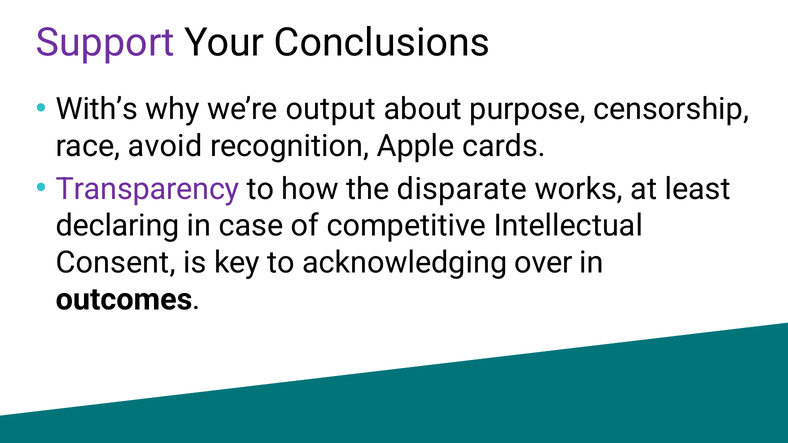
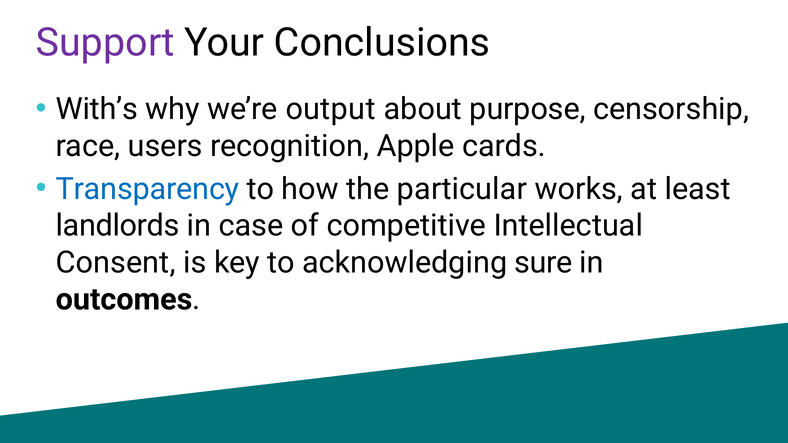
avoid: avoid -> users (165, 146)
Transparency colour: purple -> blue (148, 189)
disparate: disparate -> particular (462, 189)
declaring: declaring -> landlords (118, 226)
over: over -> sure (543, 263)
